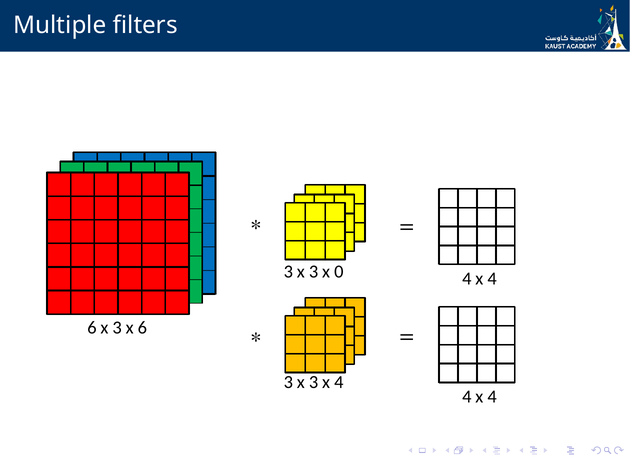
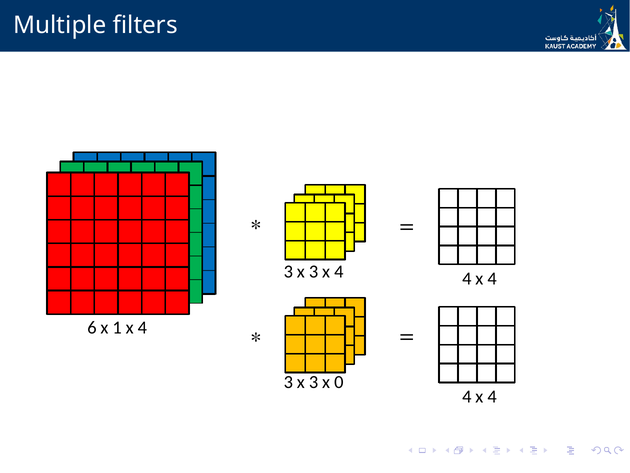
3 x 0: 0 -> 4 (339, 272)
6 x 3: 3 -> 1 (117, 328)
6: 6 -> 4 (142, 328)
3 x 4: 4 -> 0 (339, 382)
